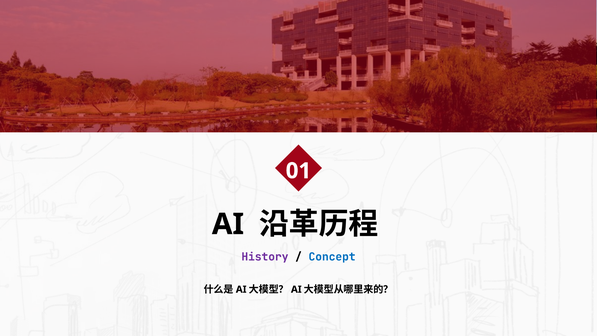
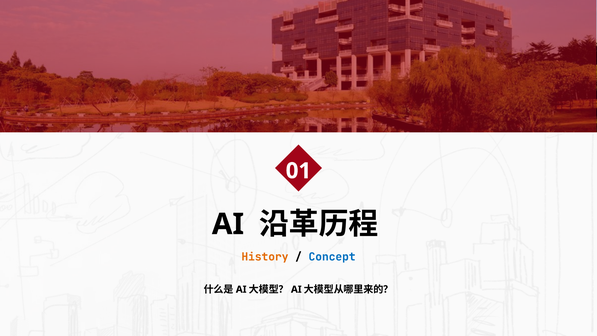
History colour: purple -> orange (265, 257)
